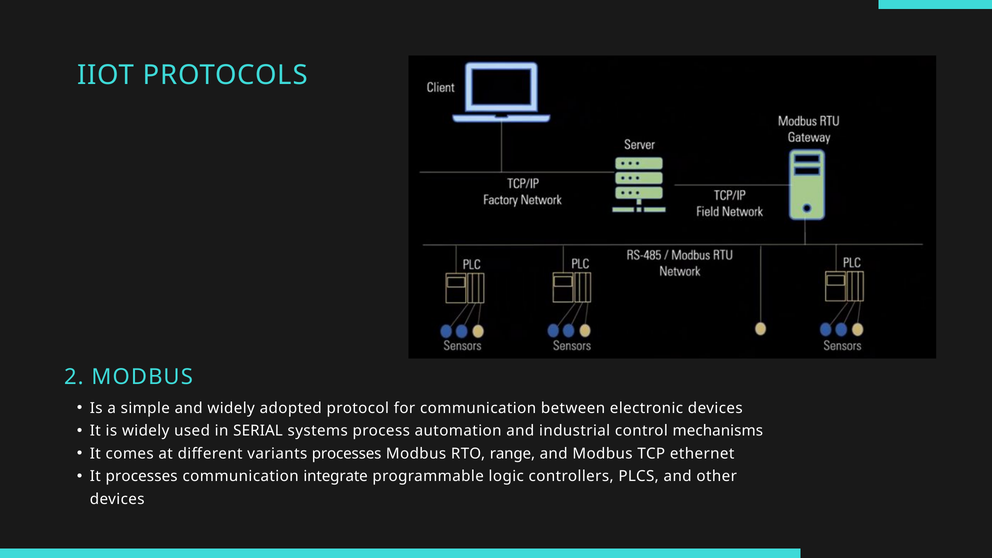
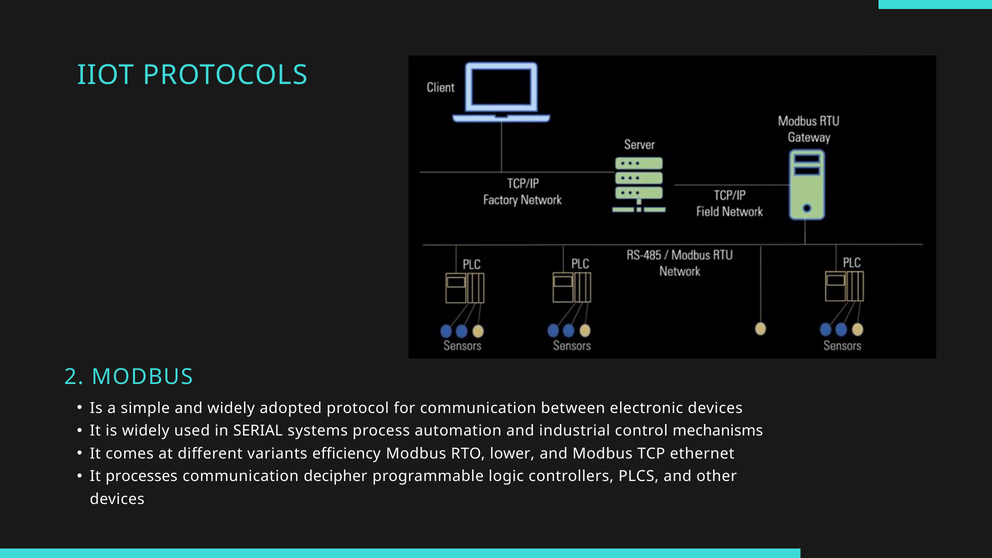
variants processes: processes -> efficiency (346, 454)
range: range -> lower (512, 454)
integrate: integrate -> decipher (335, 476)
